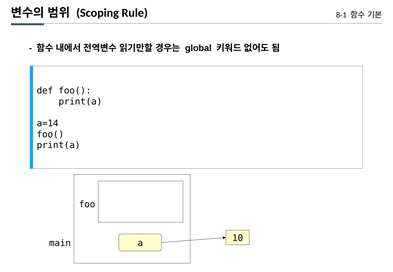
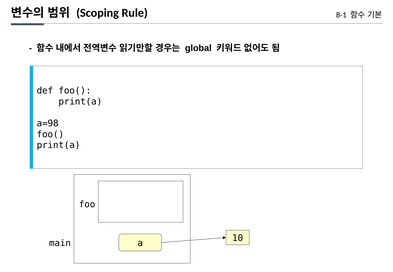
a=14: a=14 -> a=98 (48, 123)
